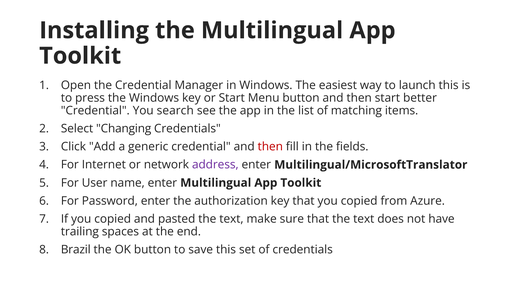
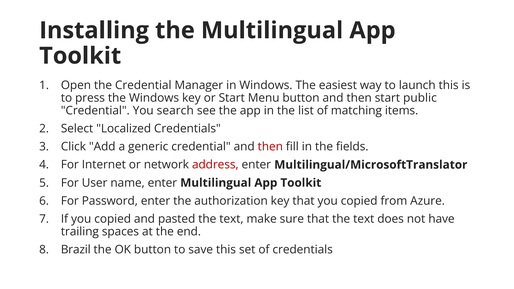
better: better -> public (420, 98)
Changing: Changing -> Localized (124, 129)
address colour: purple -> red (215, 165)
